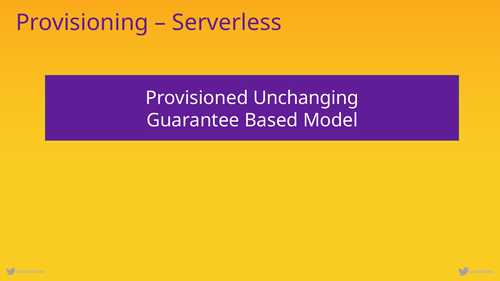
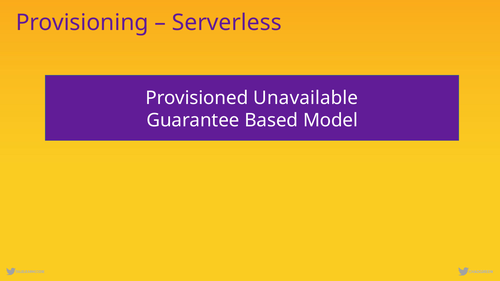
Unchanging: Unchanging -> Unavailable (306, 98)
